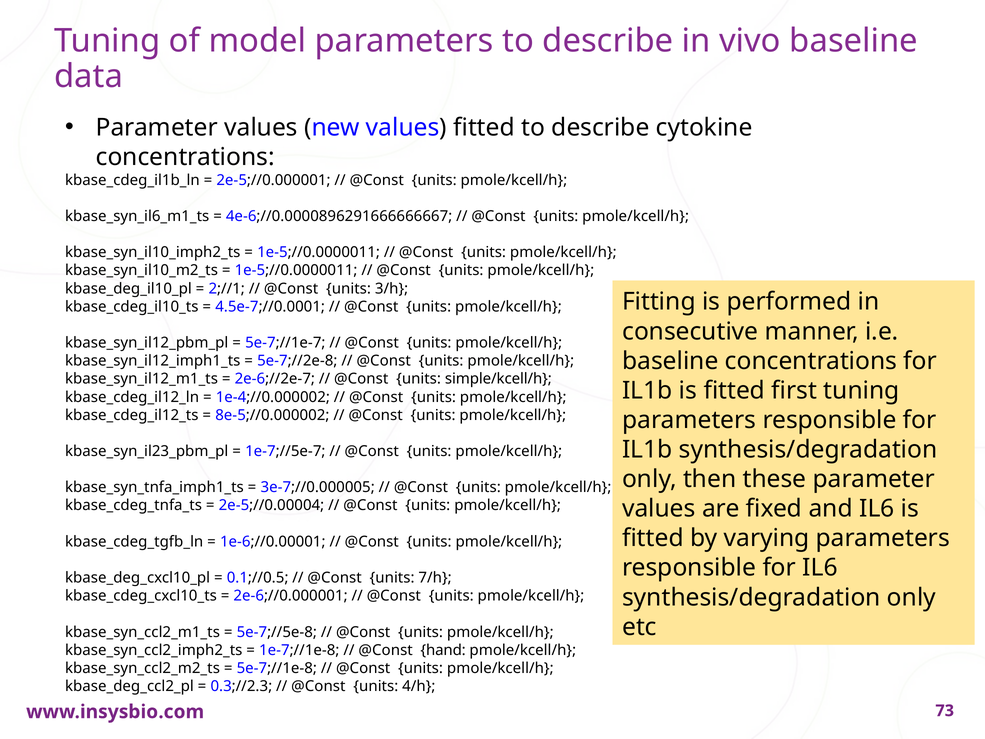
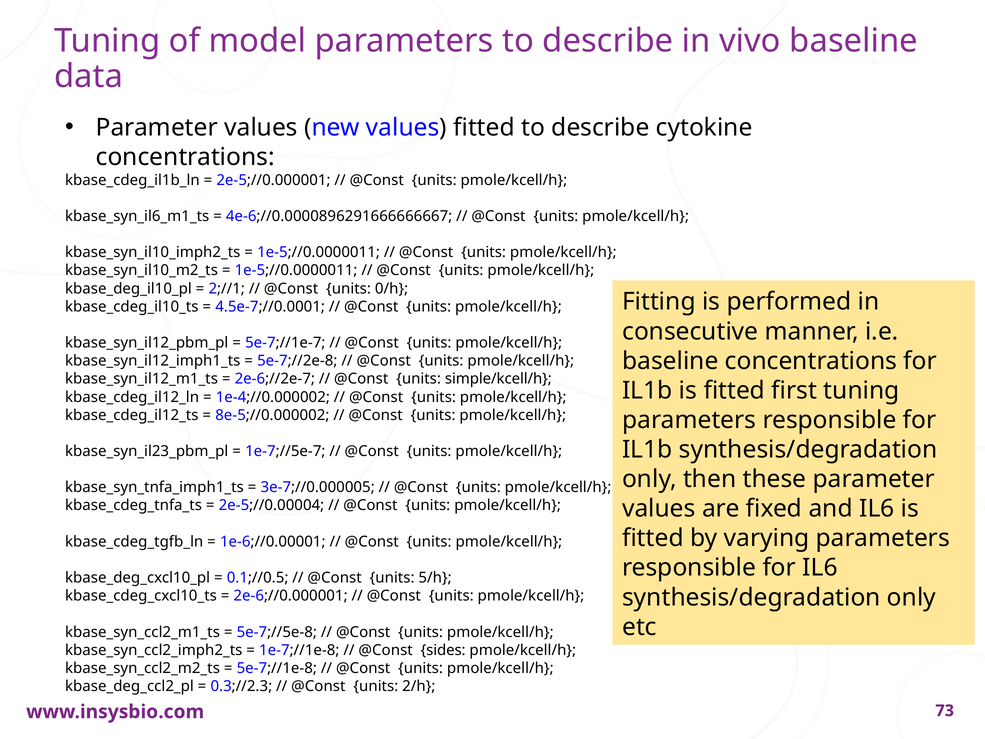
3/h: 3/h -> 0/h (392, 288)
7/h: 7/h -> 5/h (435, 578)
hand: hand -> sides (443, 650)
4/h: 4/h -> 2/h (419, 686)
